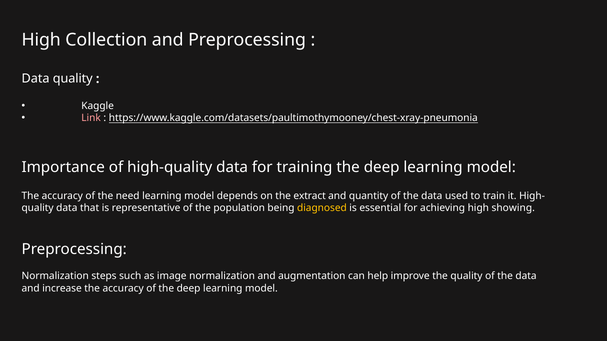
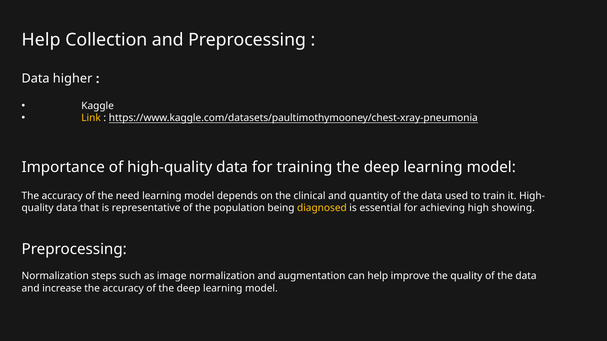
High: High -> Help (41, 40)
Data quality: quality -> higher (73, 79)
Link colour: pink -> yellow (91, 118)
extract: extract -> clinical (310, 196)
